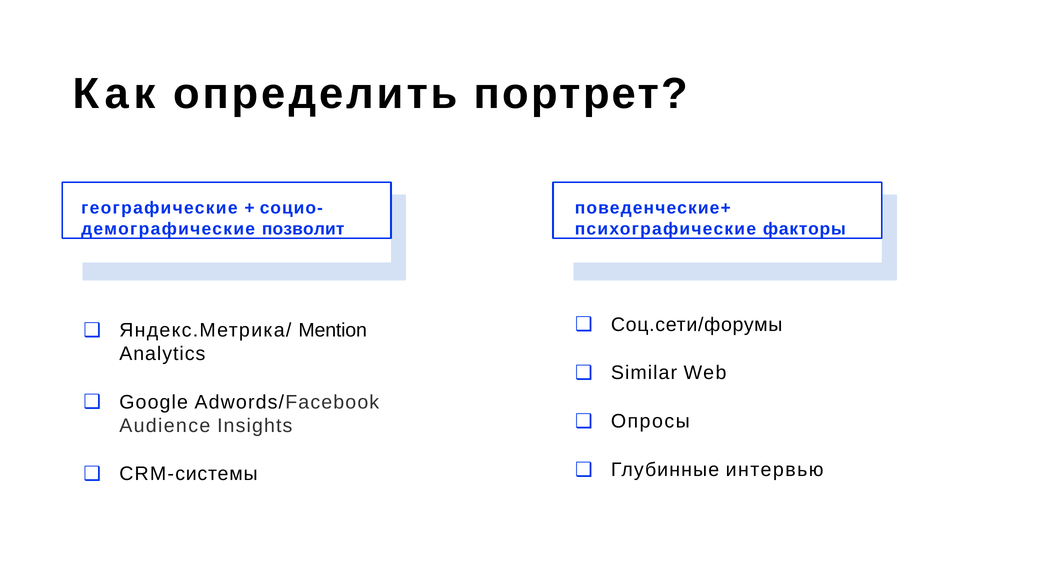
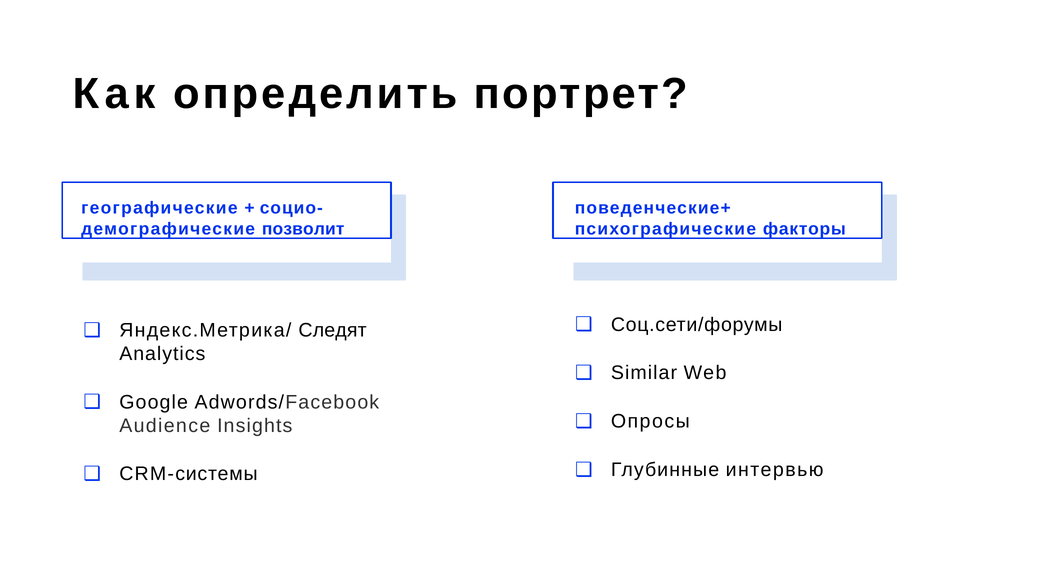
Mention: Mention -> Следят (333, 330)
